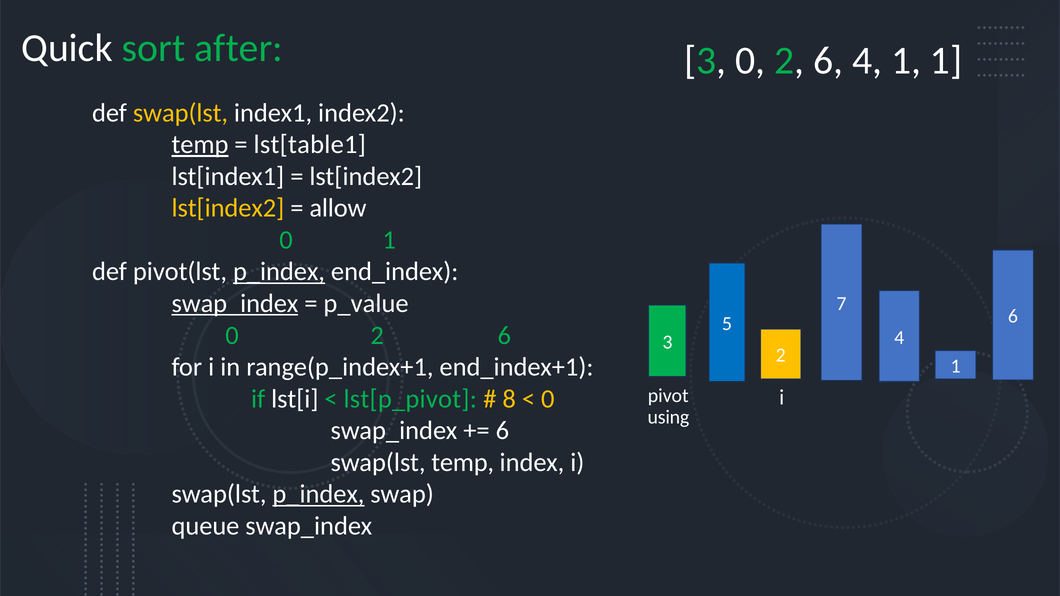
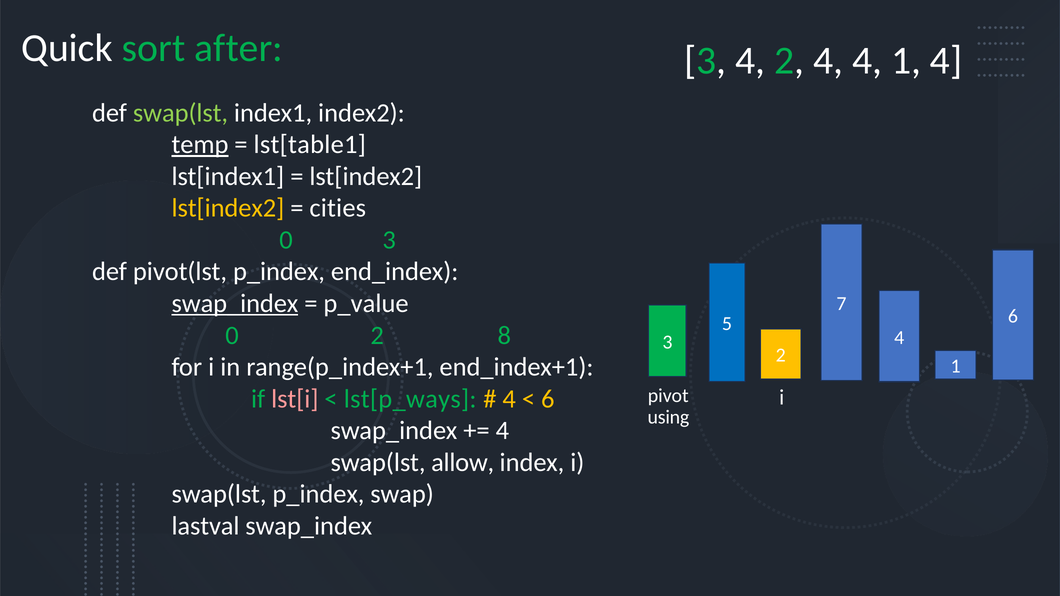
3 0: 0 -> 4 (750, 61)
6: 6 -> 4 (828, 61)
1 1: 1 -> 4 (946, 61)
swap(lst colour: yellow -> light green (181, 113)
allow: allow -> cities (338, 208)
0 1: 1 -> 3 (389, 240)
p_index underline: present -> none (279, 272)
6: 6 -> 8 (504, 335)
lst[i colour: white -> pink (295, 399)
lst[p_pivot: lst[p_pivot -> lst[p_ways (410, 399)
8: 8 -> 4 (509, 399)
0: 0 -> 6 (548, 399)
6: 6 -> 4 (502, 431)
swap(lst temp: temp -> allow (463, 463)
p_index underline: present -> none (318, 494)
queue: queue -> lastval (206, 526)
